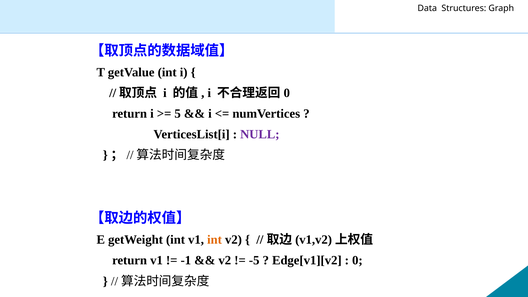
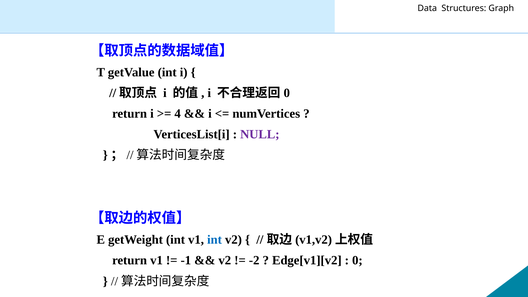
5: 5 -> 4 (178, 114)
int colour: orange -> blue (215, 240)
-5: -5 -> -2 (254, 260)
